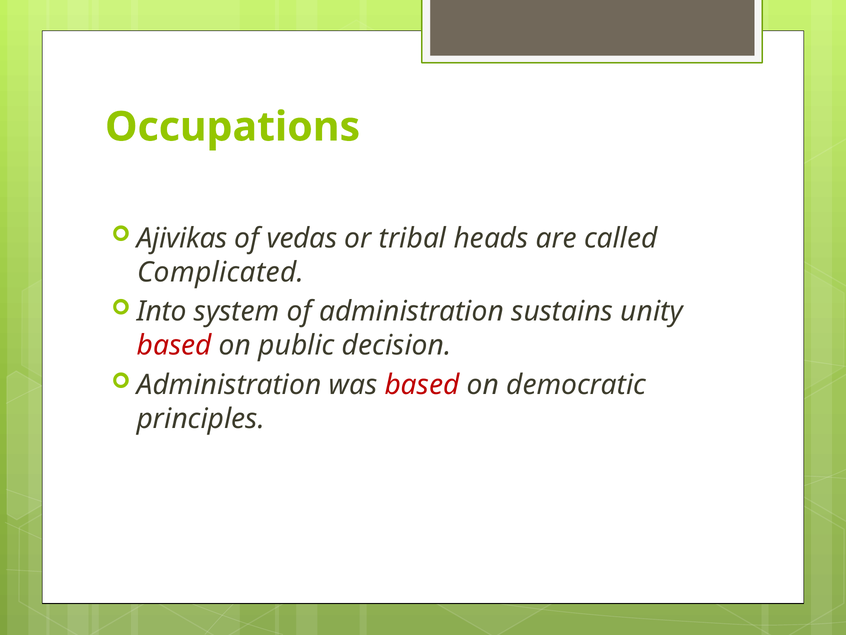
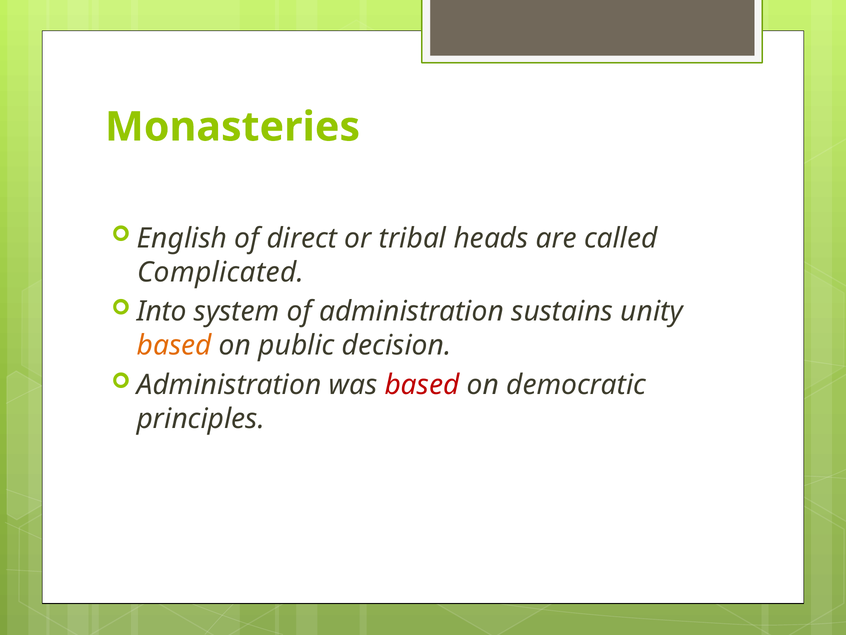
Occupations: Occupations -> Monasteries (233, 127)
Ajivikas: Ajivikas -> English (182, 238)
vedas: vedas -> direct (302, 238)
based colour: red -> orange (174, 345)
